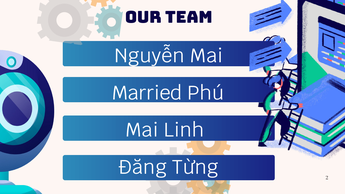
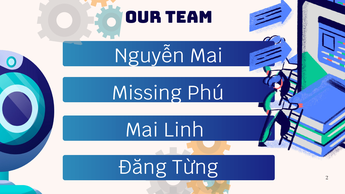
Married: Married -> Missing (147, 93)
